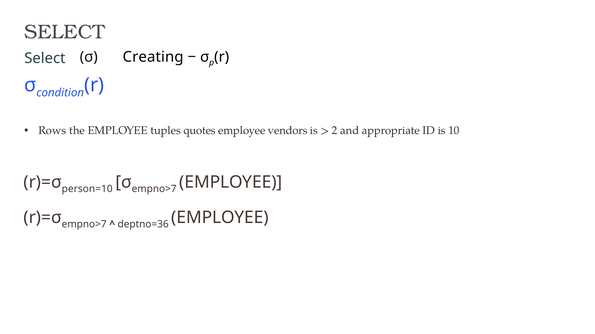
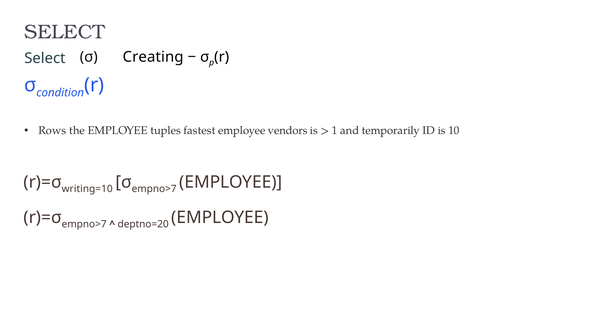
quotes: quotes -> fastest (199, 131)
2: 2 -> 1 (335, 131)
appropriate: appropriate -> temporarily (391, 131)
person=10: person=10 -> writing=10 (87, 189)
deptno=36: deptno=36 -> deptno=20 (143, 225)
